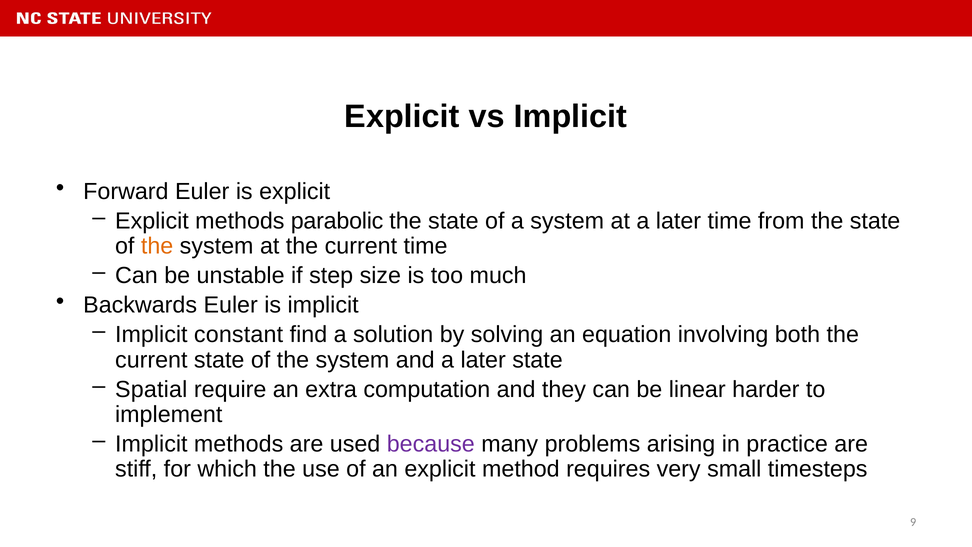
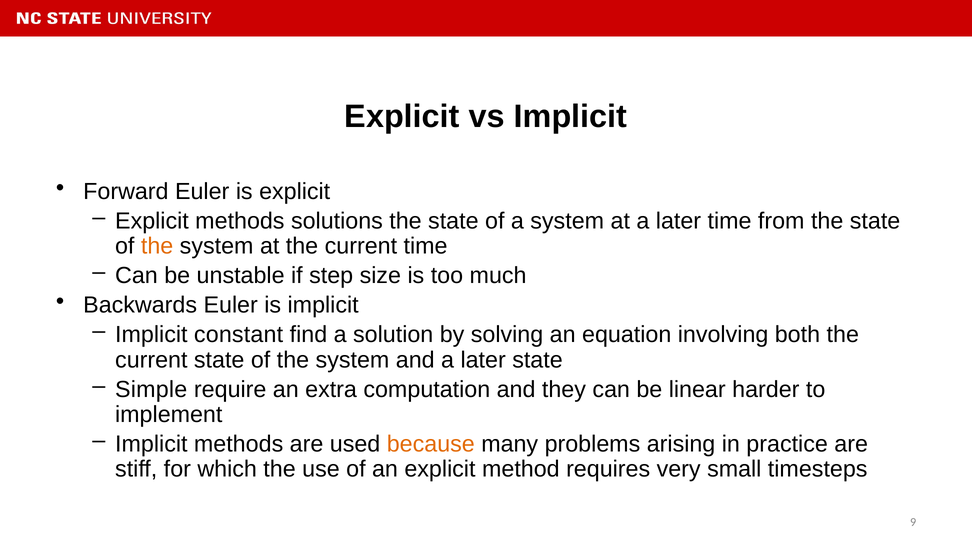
parabolic: parabolic -> solutions (337, 221)
Spatial: Spatial -> Simple (151, 389)
because colour: purple -> orange (431, 444)
